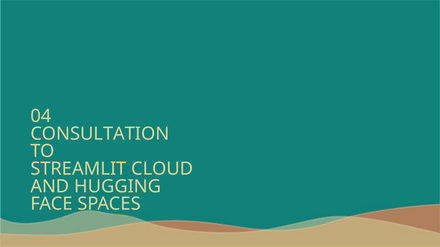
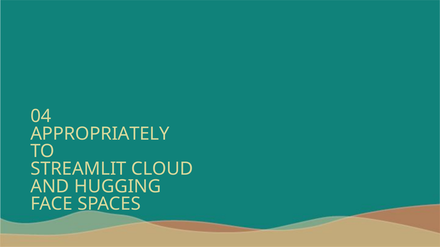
CONSULTATION: CONSULTATION -> APPROPRIATELY (100, 134)
